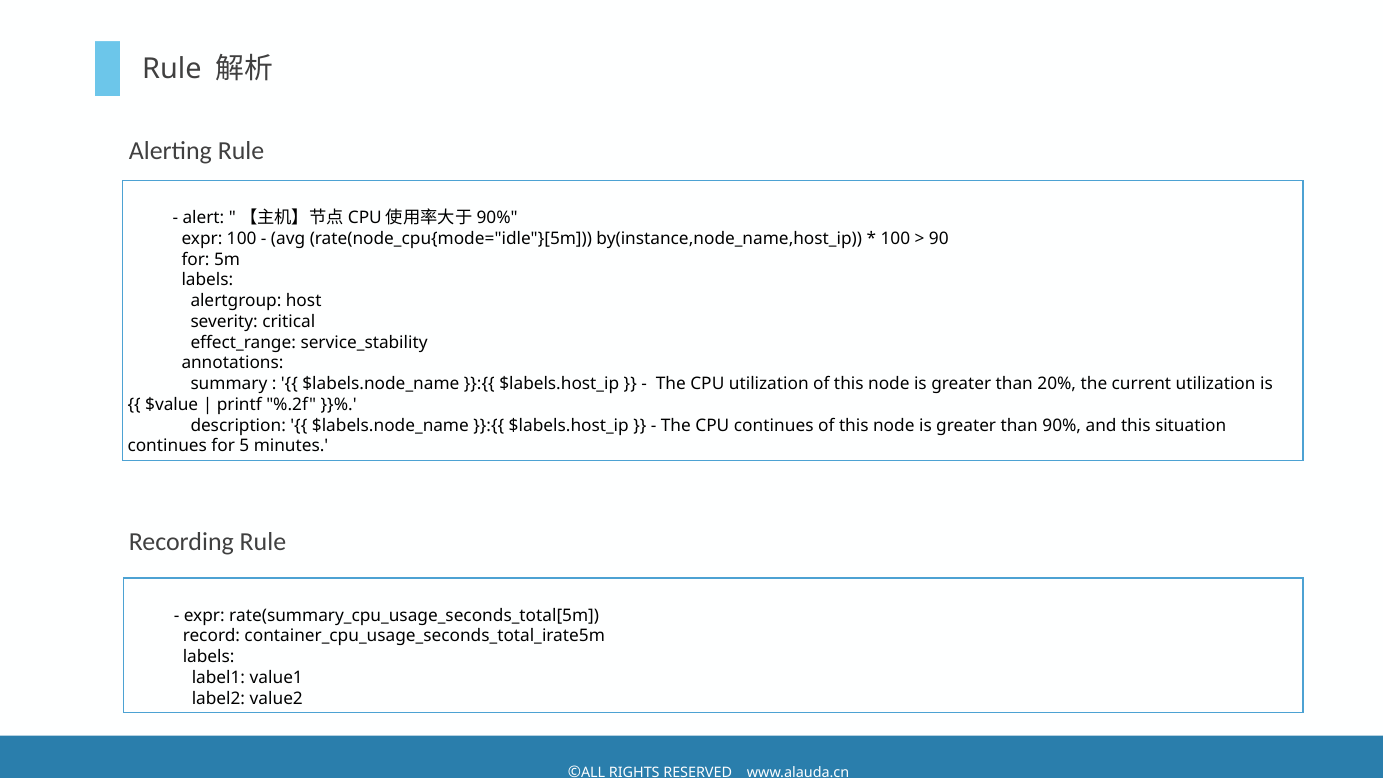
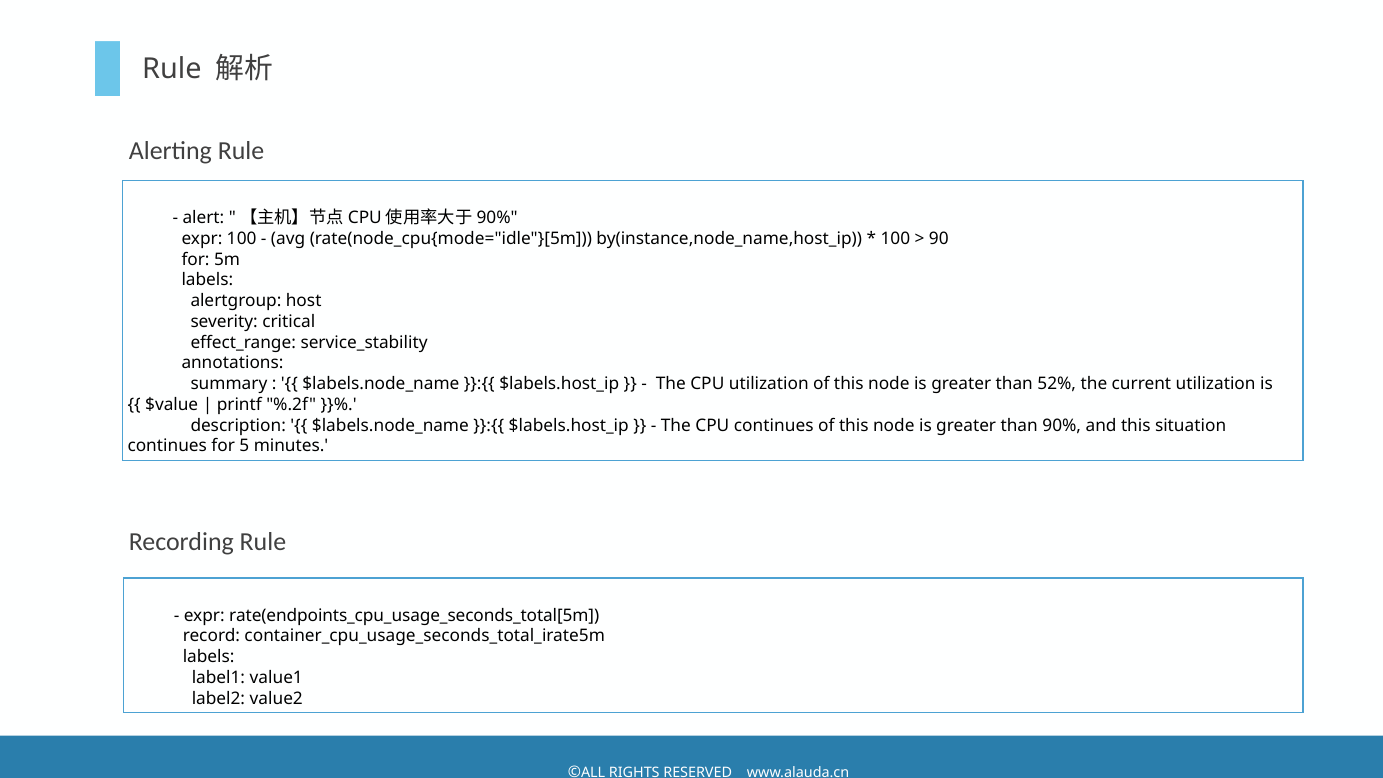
20%: 20% -> 52% (1057, 384)
rate(summary_cpu_usage_seconds_total[5m: rate(summary_cpu_usage_seconds_total[5m -> rate(endpoints_cpu_usage_seconds_total[5m (414, 615)
